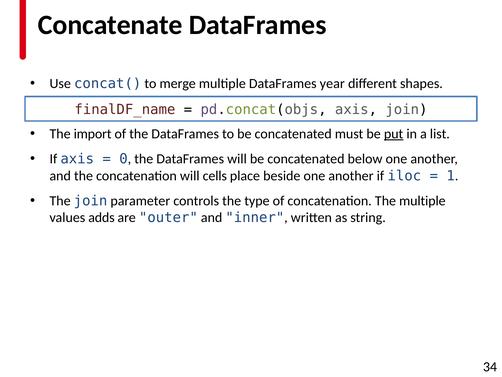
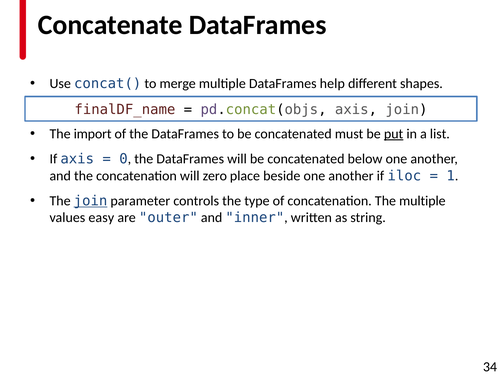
year: year -> help (332, 84)
cells: cells -> zero (215, 176)
join underline: none -> present (91, 201)
adds: adds -> easy (101, 217)
